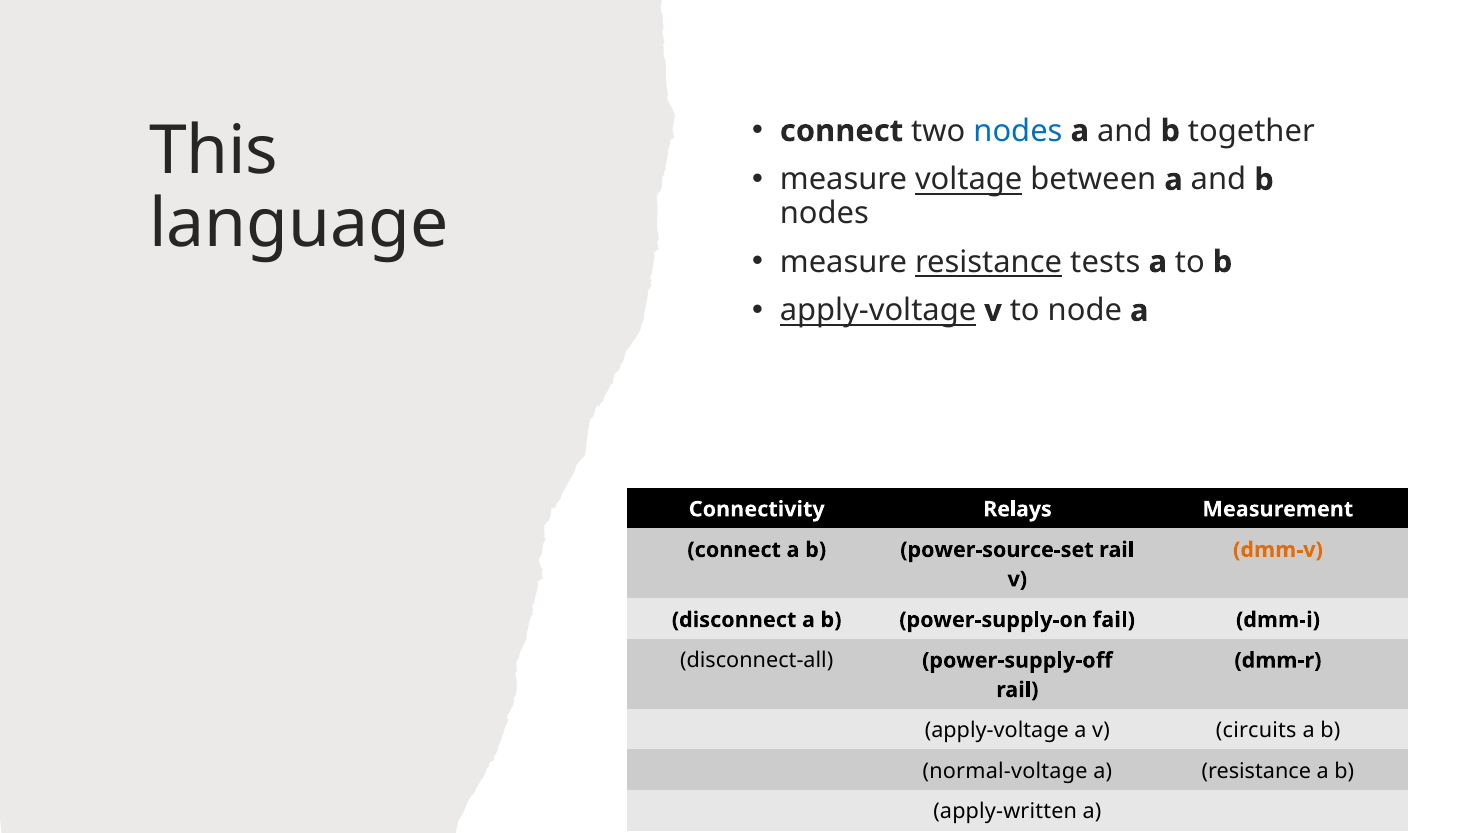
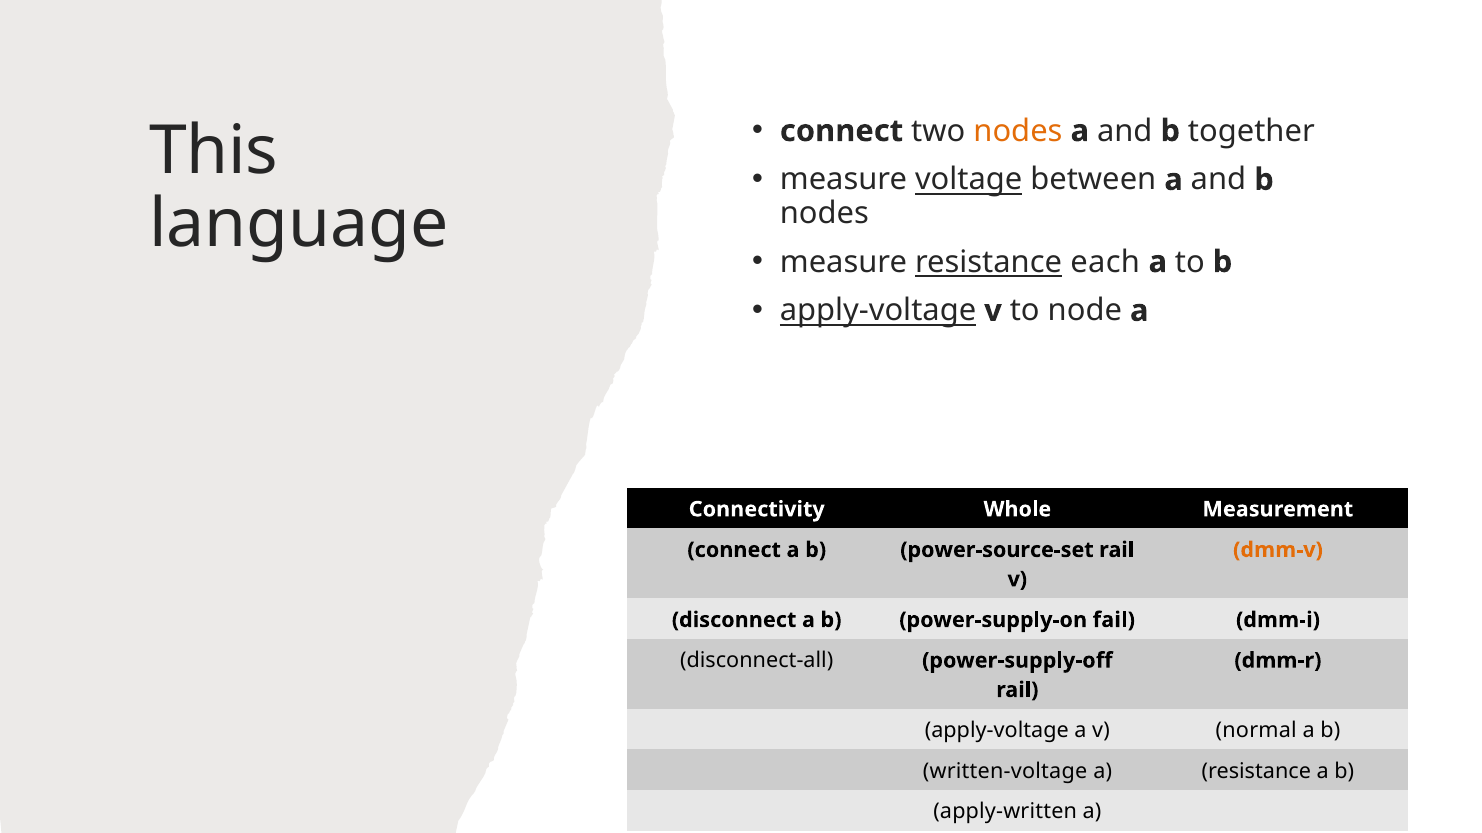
nodes colour: blue -> orange (1018, 131)
tests: tests -> each (1105, 262)
Relays: Relays -> Whole (1017, 510)
circuits: circuits -> normal (1256, 731)
normal-voltage: normal-voltage -> written-voltage (1005, 772)
